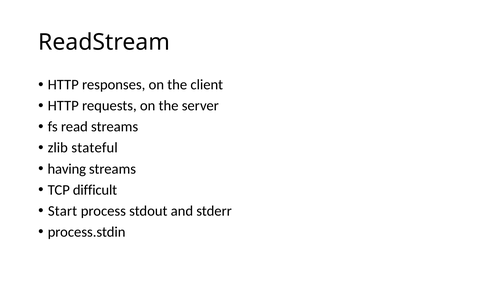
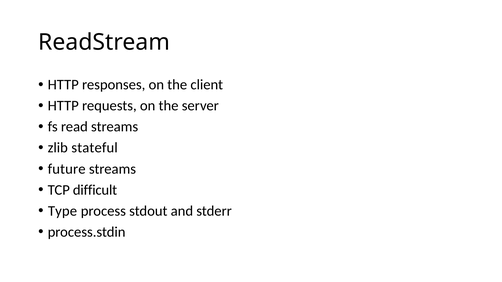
having: having -> future (67, 169)
Start: Start -> Type (63, 211)
